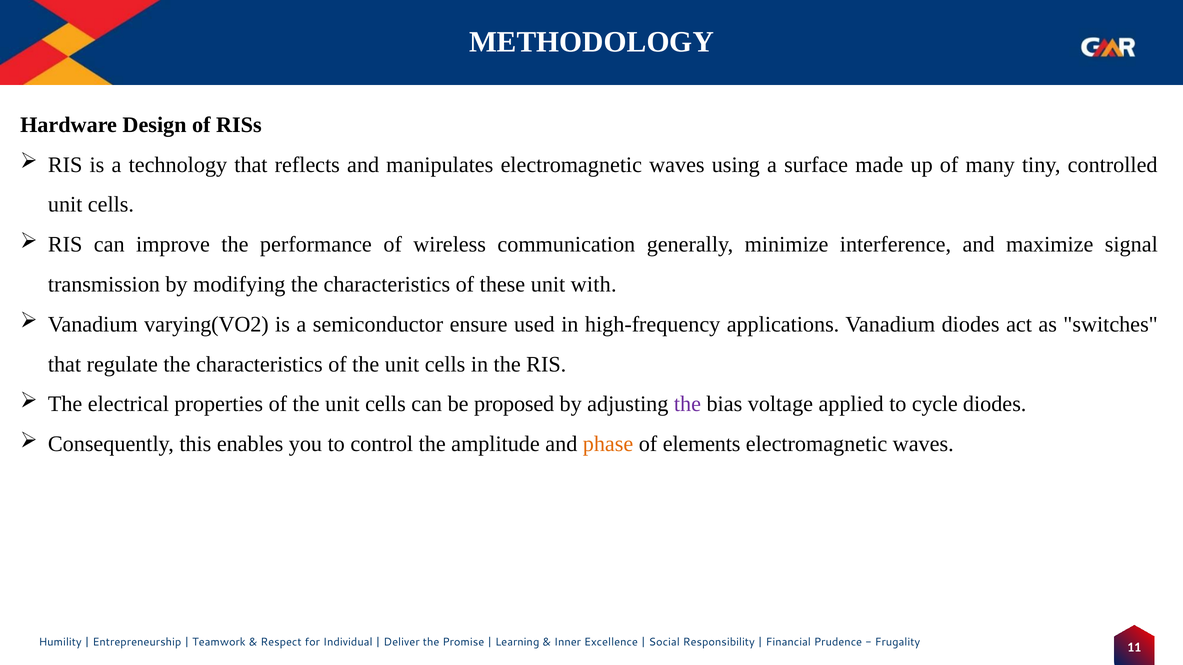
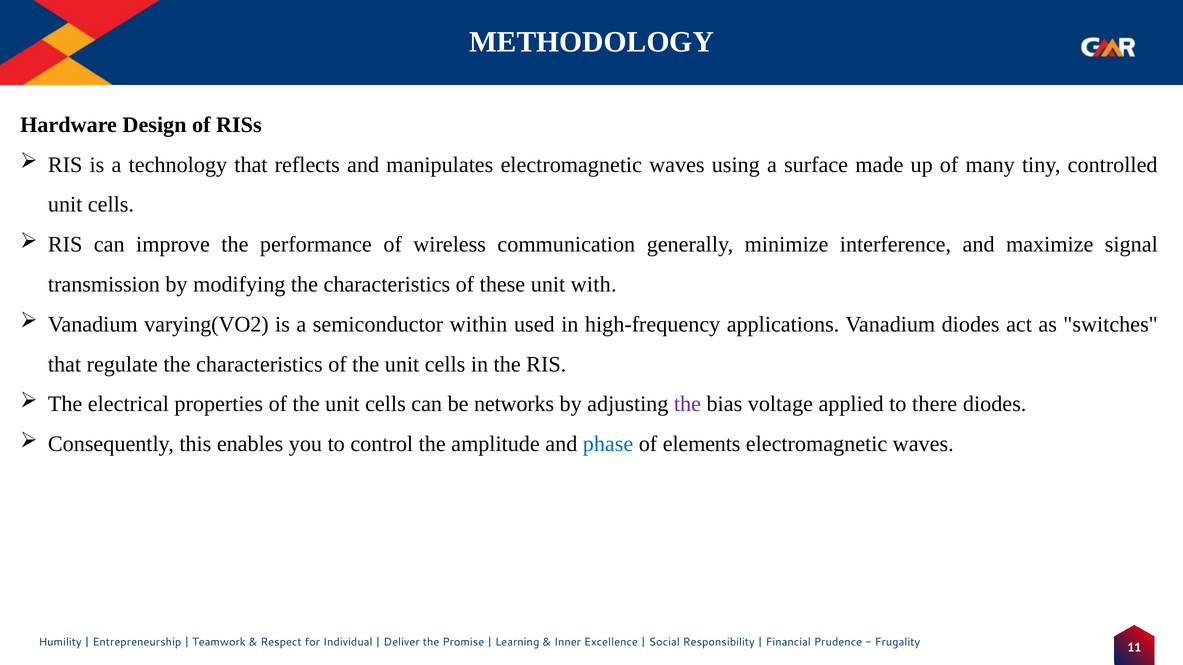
ensure: ensure -> within (478, 325)
proposed: proposed -> networks (514, 404)
cycle: cycle -> there (935, 404)
phase colour: orange -> blue (608, 444)
